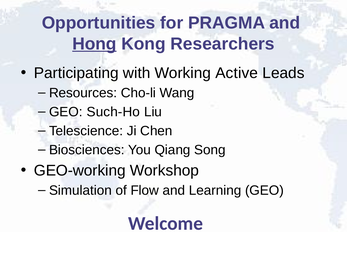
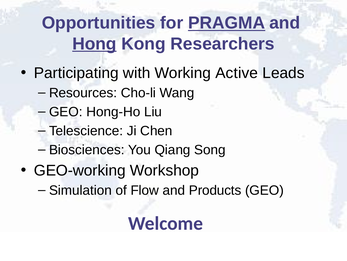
PRAGMA underline: none -> present (227, 23)
Such-Ho: Such-Ho -> Hong-Ho (113, 112)
Learning: Learning -> Products (215, 190)
